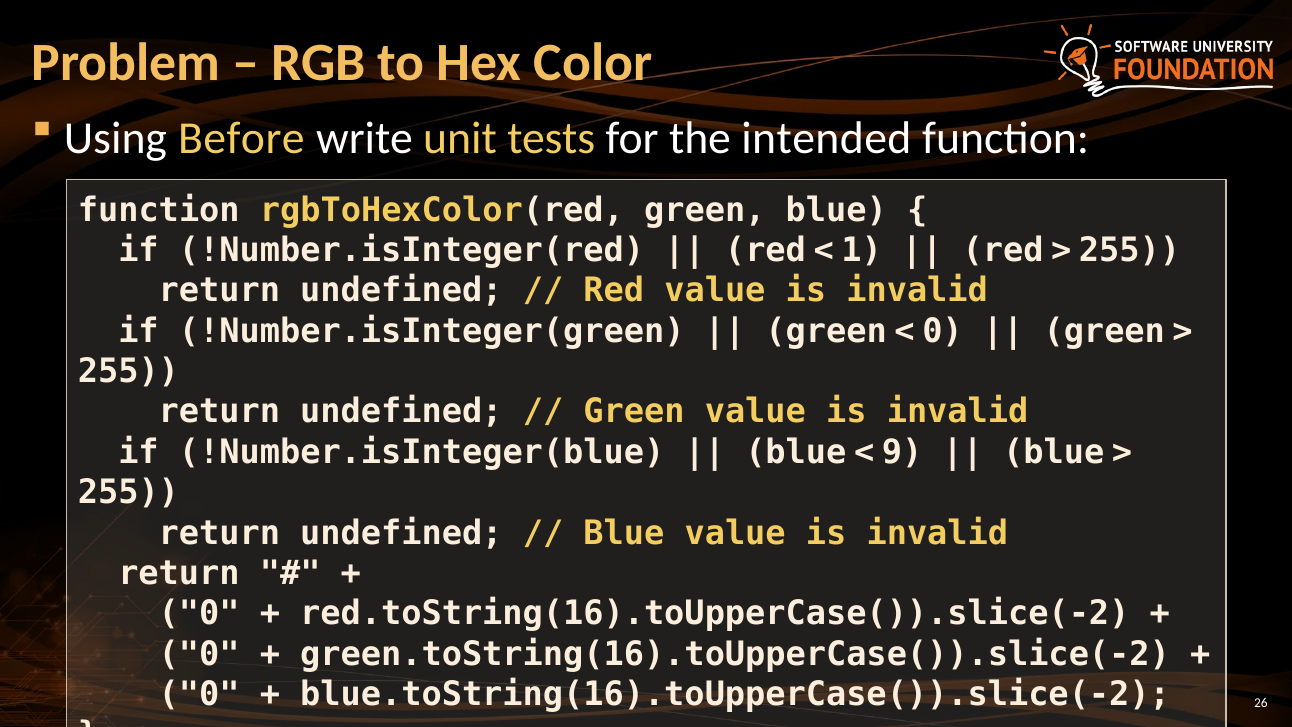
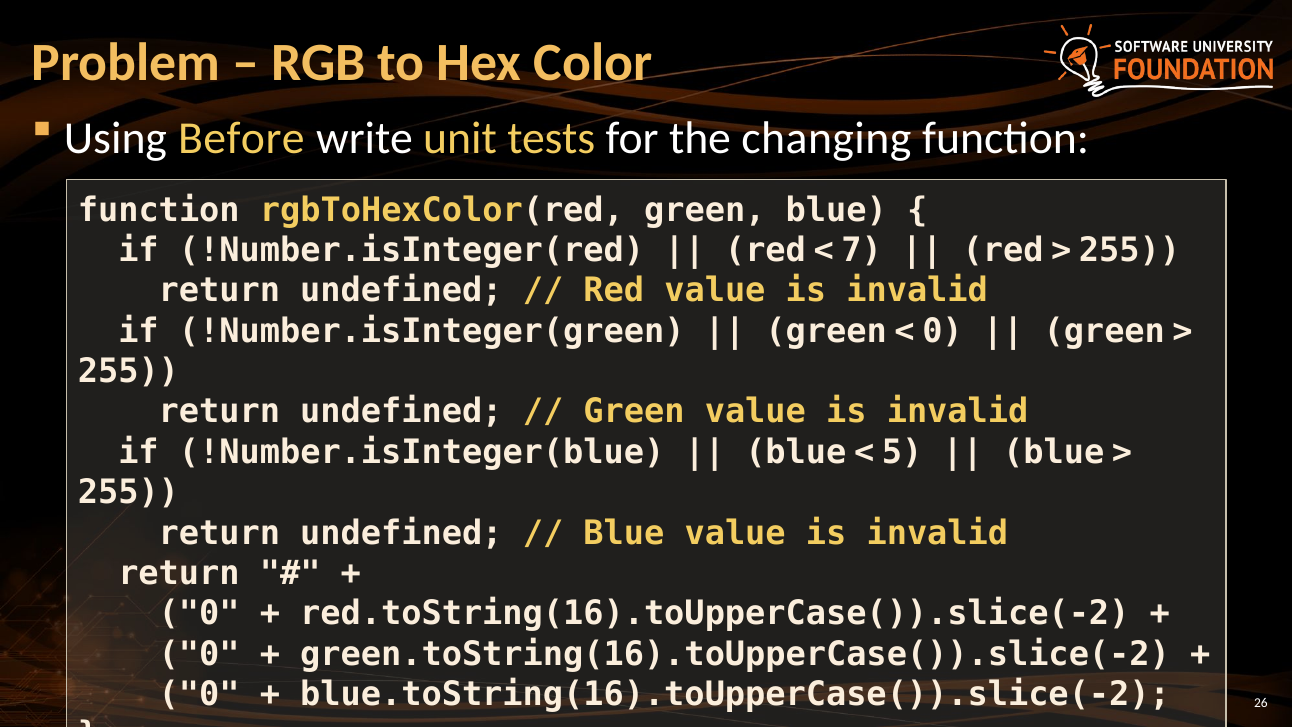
intended: intended -> changing (826, 138)
1: 1 -> 7 (862, 250)
9: 9 -> 5 (902, 452)
